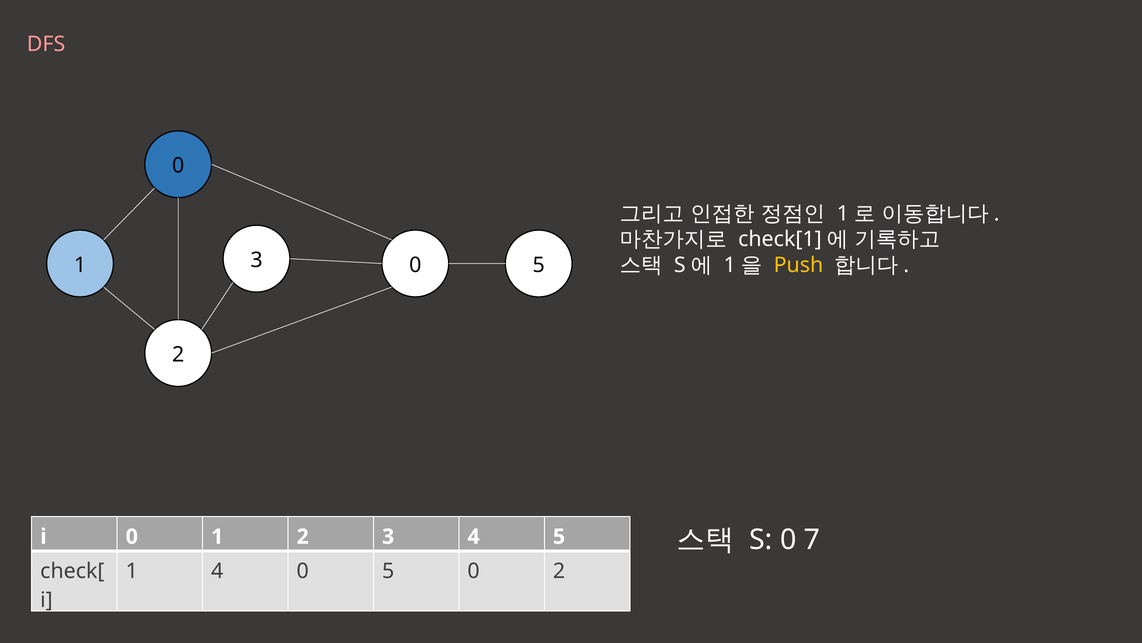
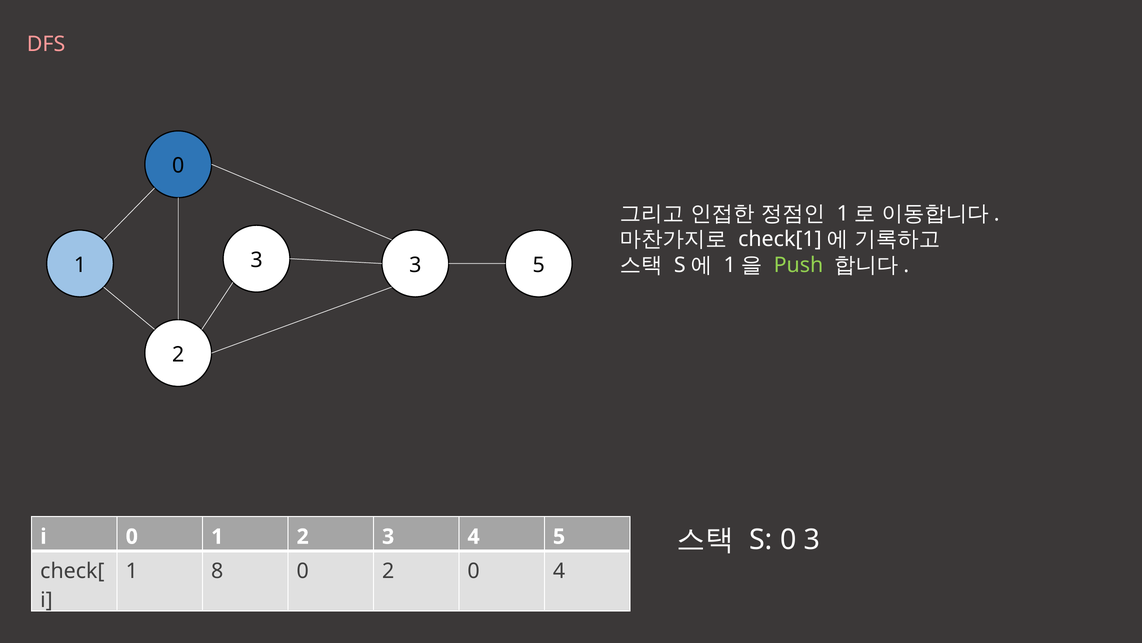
3 0: 0 -> 3 (415, 265)
Push colour: yellow -> light green (798, 265)
0 7: 7 -> 3 (812, 539)
1 4: 4 -> 8 (217, 570)
0 5: 5 -> 2 (388, 570)
0 2: 2 -> 4 (559, 570)
